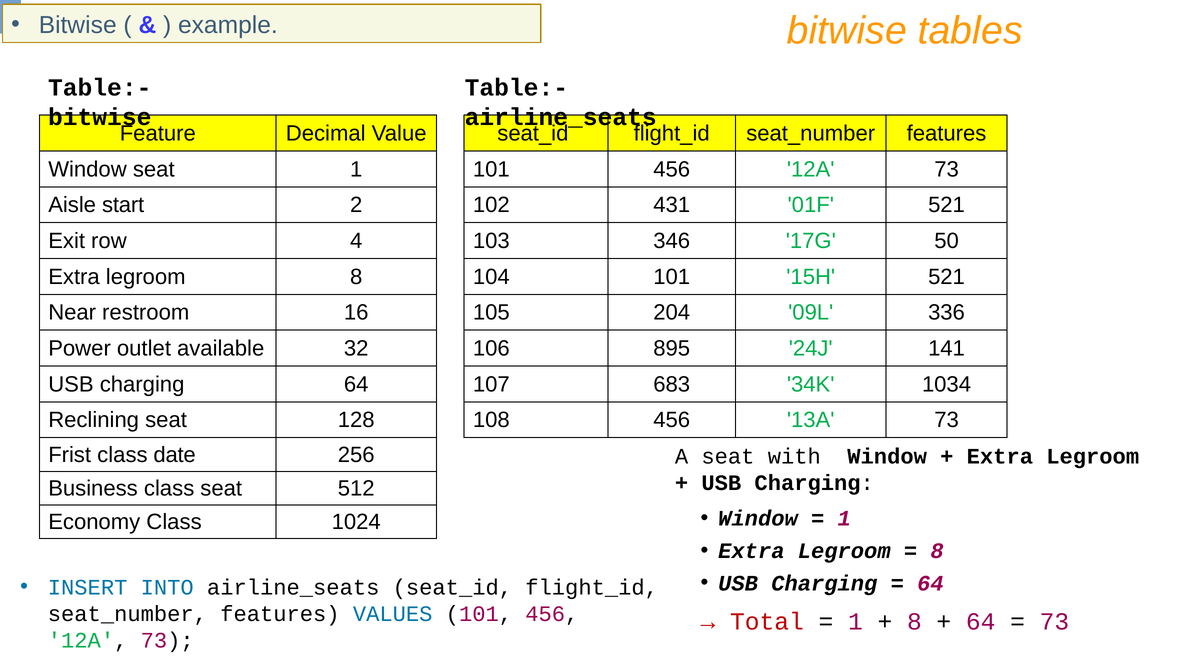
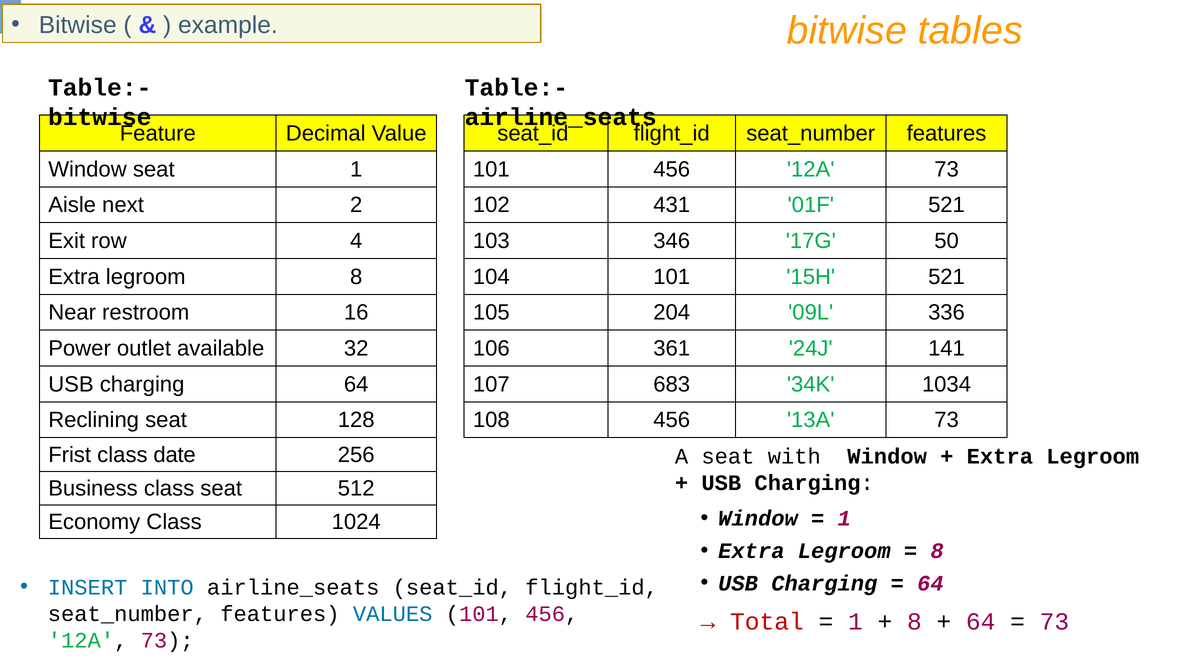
start: start -> next (123, 205)
895: 895 -> 361 (672, 349)
